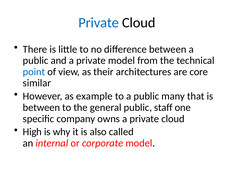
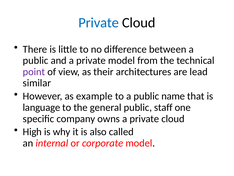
point colour: blue -> purple (34, 72)
core: core -> lead (199, 72)
many: many -> name (173, 96)
between: between -> language (41, 107)
